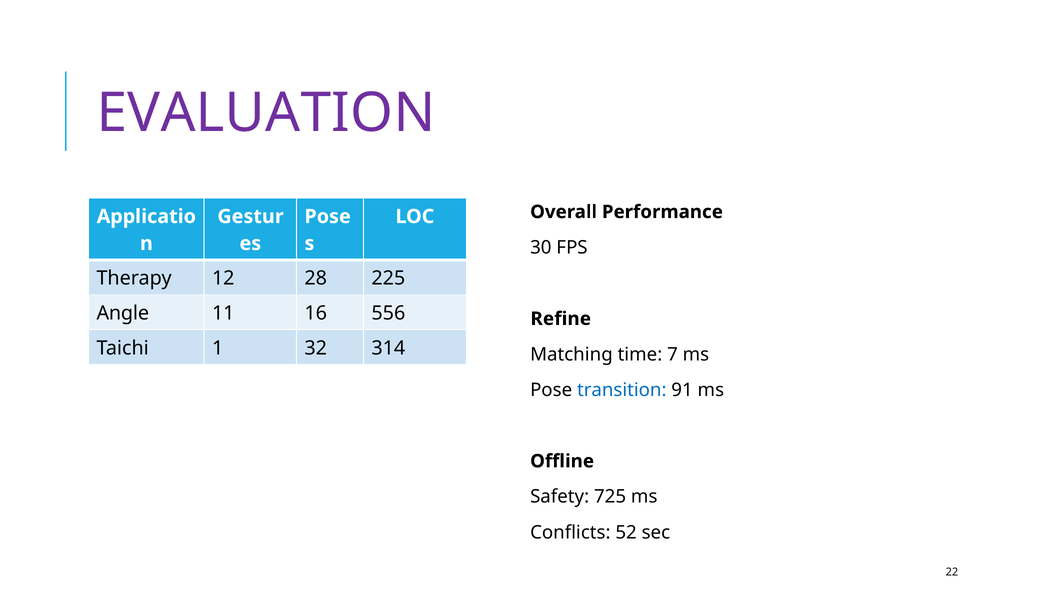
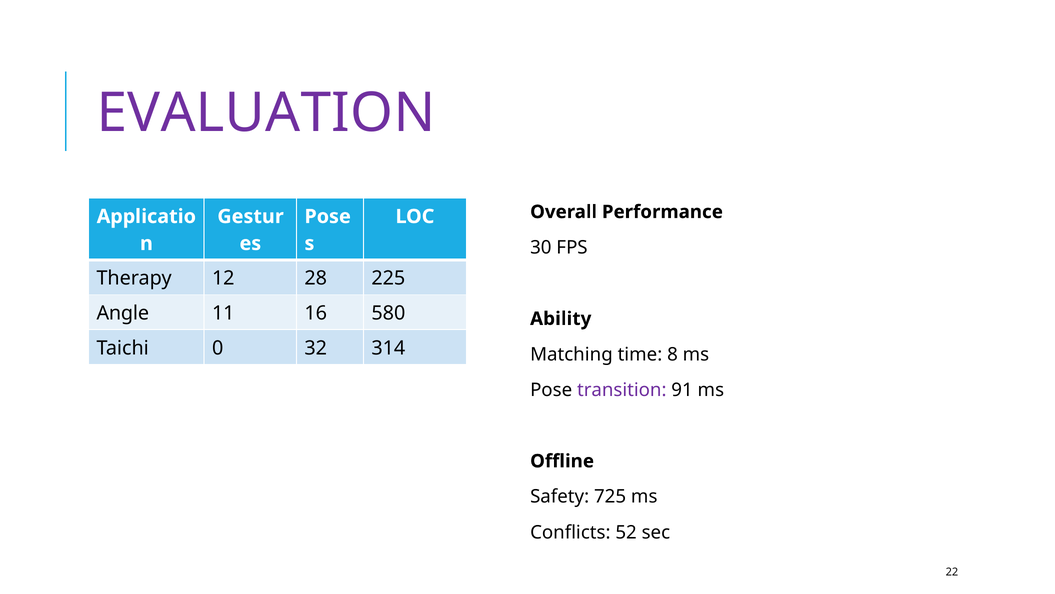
556: 556 -> 580 (388, 313)
Refine: Refine -> Ability (561, 318)
1: 1 -> 0 (218, 348)
7: 7 -> 8 (673, 354)
transition colour: blue -> purple (622, 390)
